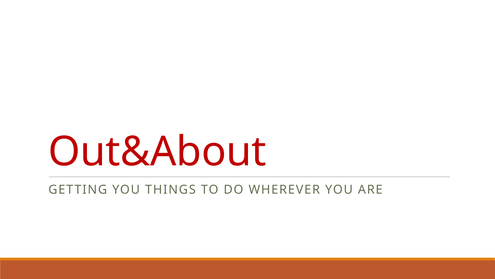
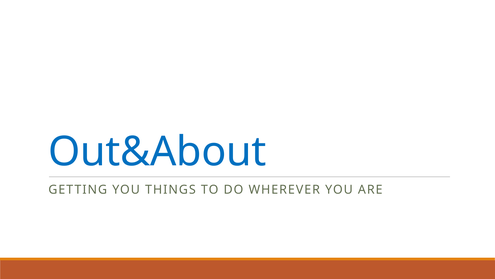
Out&About colour: red -> blue (157, 152)
